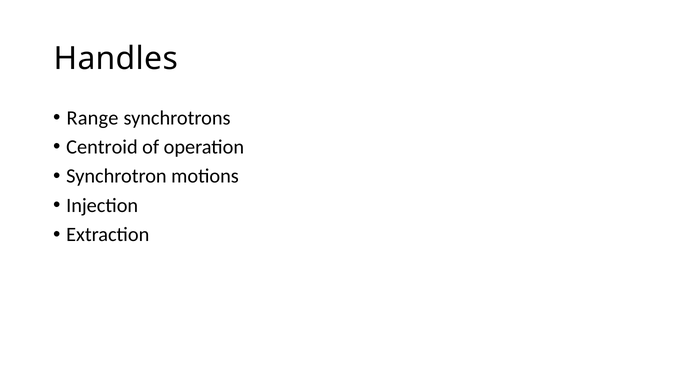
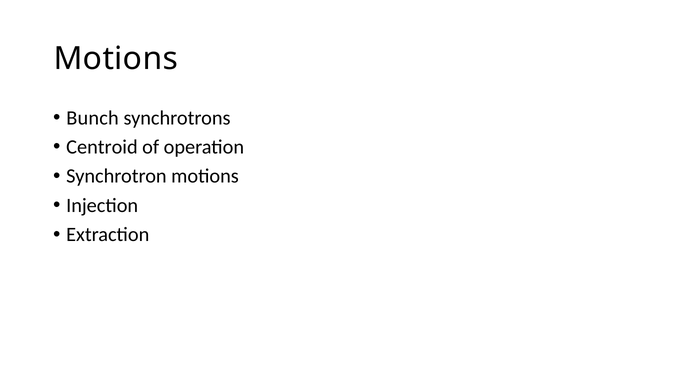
Handles: Handles -> Motions (116, 59)
Range: Range -> Bunch (92, 118)
